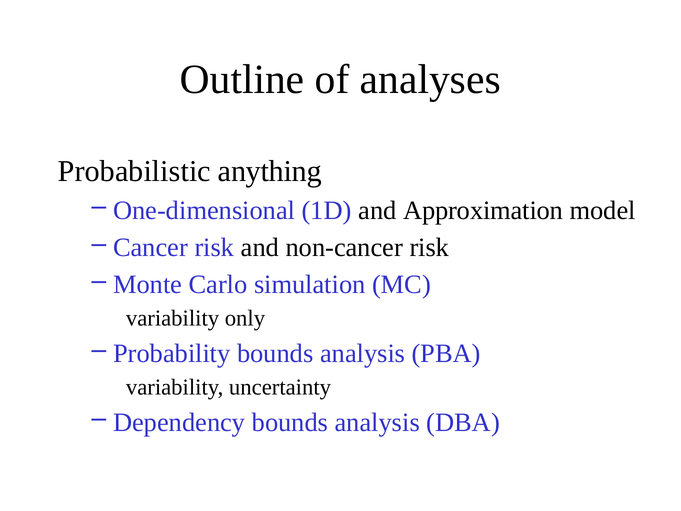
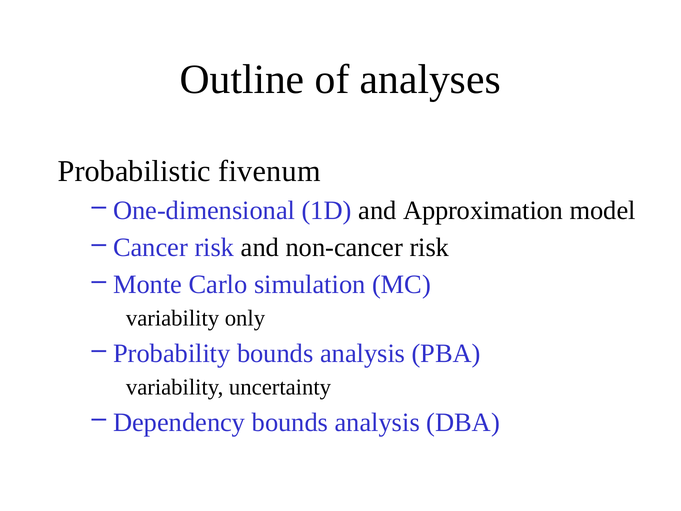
anything: anything -> fivenum (270, 171)
